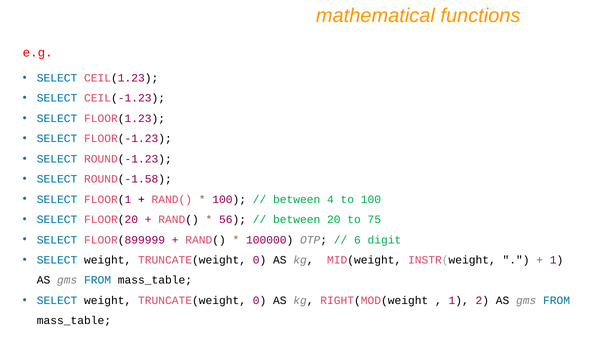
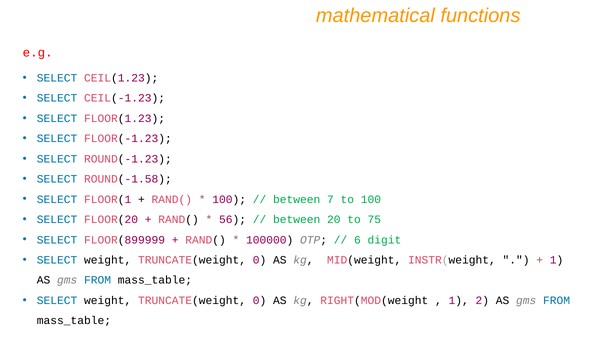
4: 4 -> 7 (330, 200)
